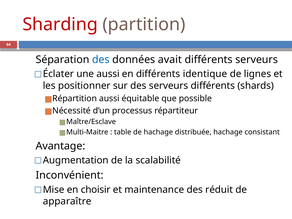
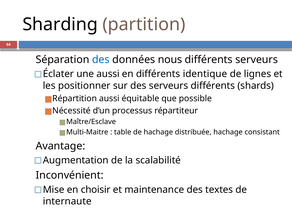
Sharding colour: red -> black (60, 24)
avait: avait -> nous (170, 60)
réduit: réduit -> textes (219, 190)
apparaître: apparaître -> internaute (67, 201)
